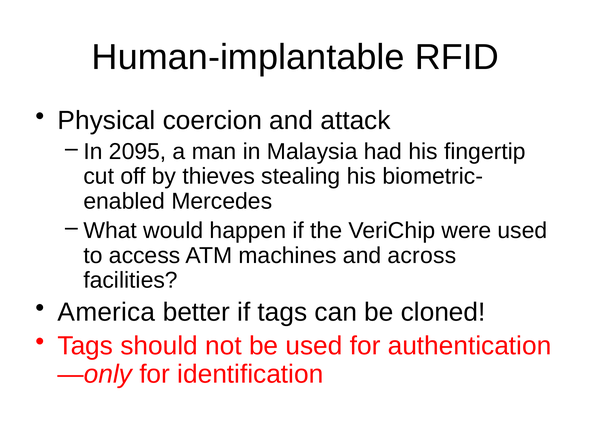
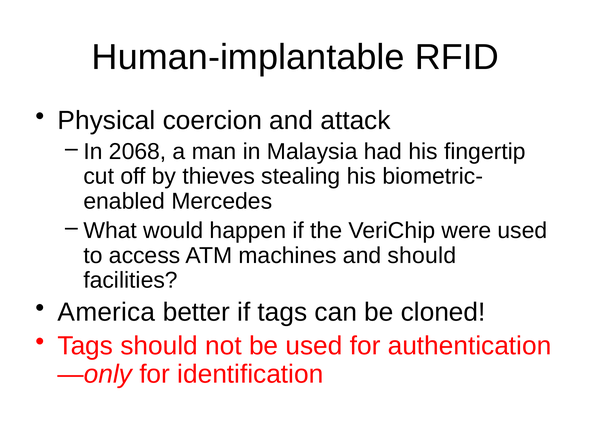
2095: 2095 -> 2068 (138, 152)
and across: across -> should (422, 256)
